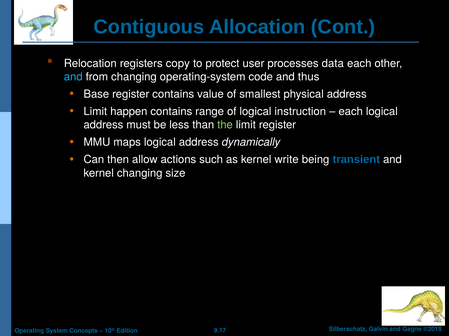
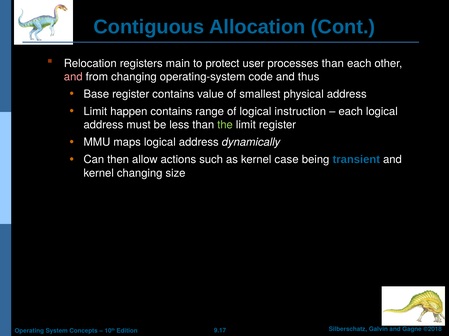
copy: copy -> main (178, 63)
processes data: data -> than (333, 63)
and colour: light blue -> pink (73, 77)
write: write -> case (287, 160)
